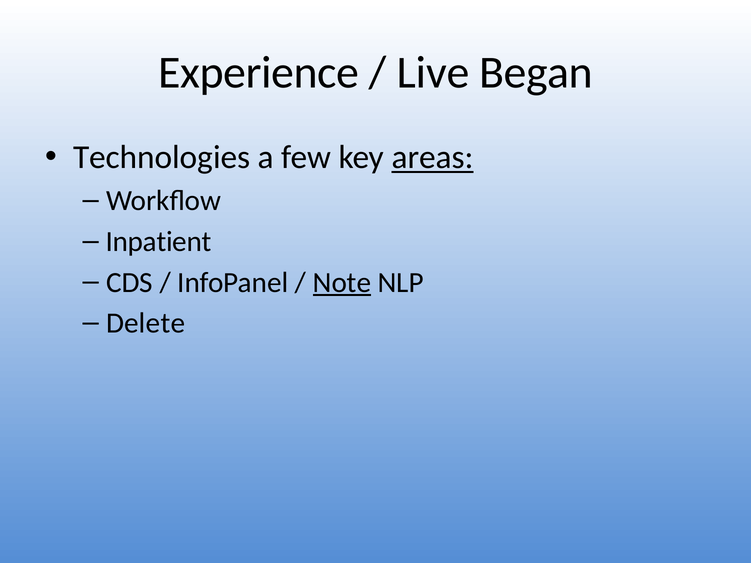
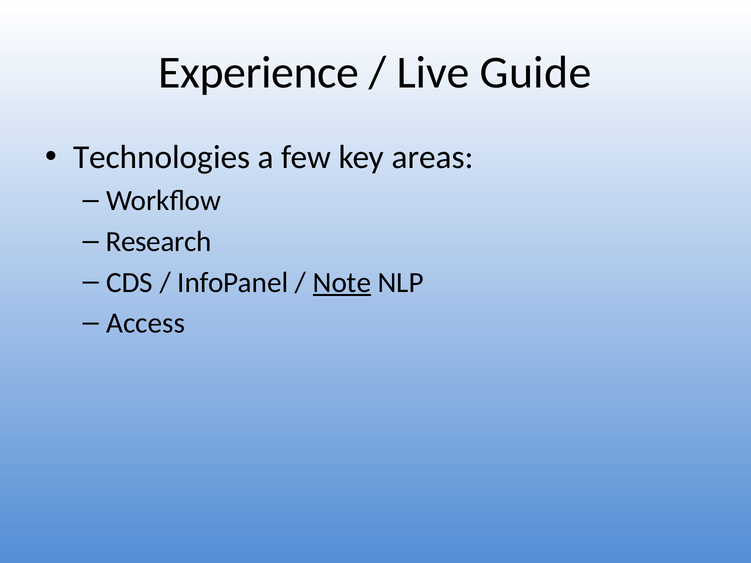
Began: Began -> Guide (536, 73)
areas underline: present -> none (433, 158)
Inpatient: Inpatient -> Research (159, 242)
Delete: Delete -> Access (146, 323)
